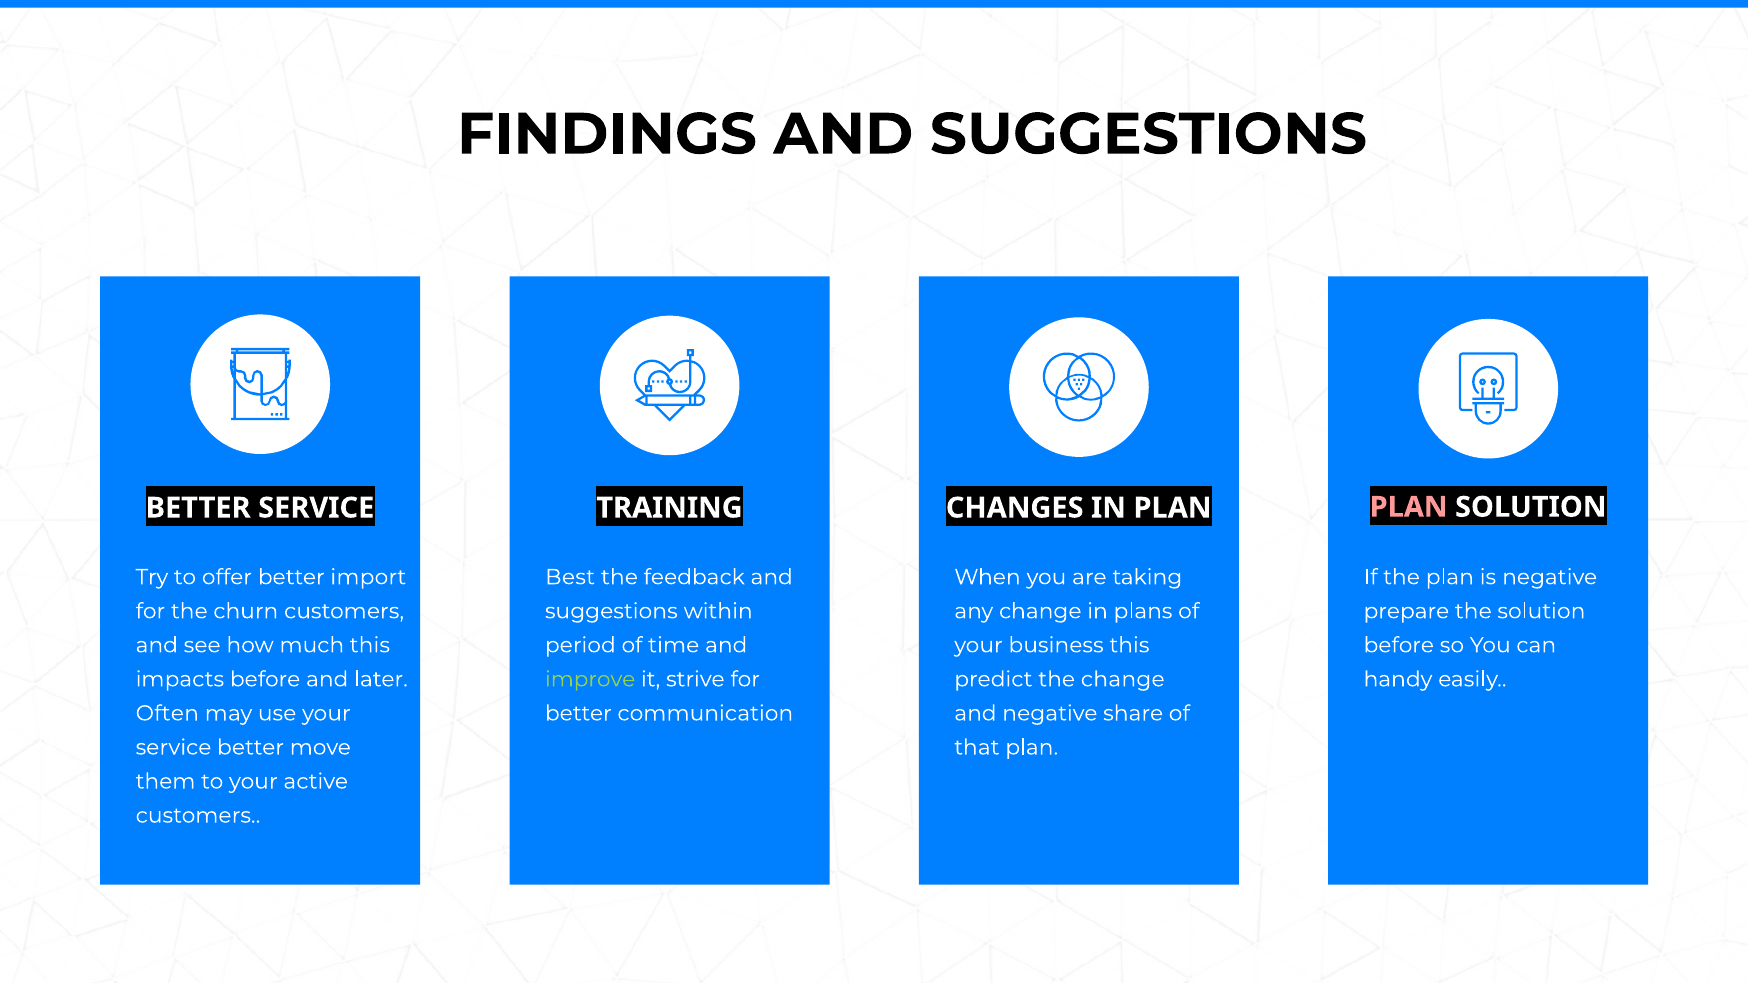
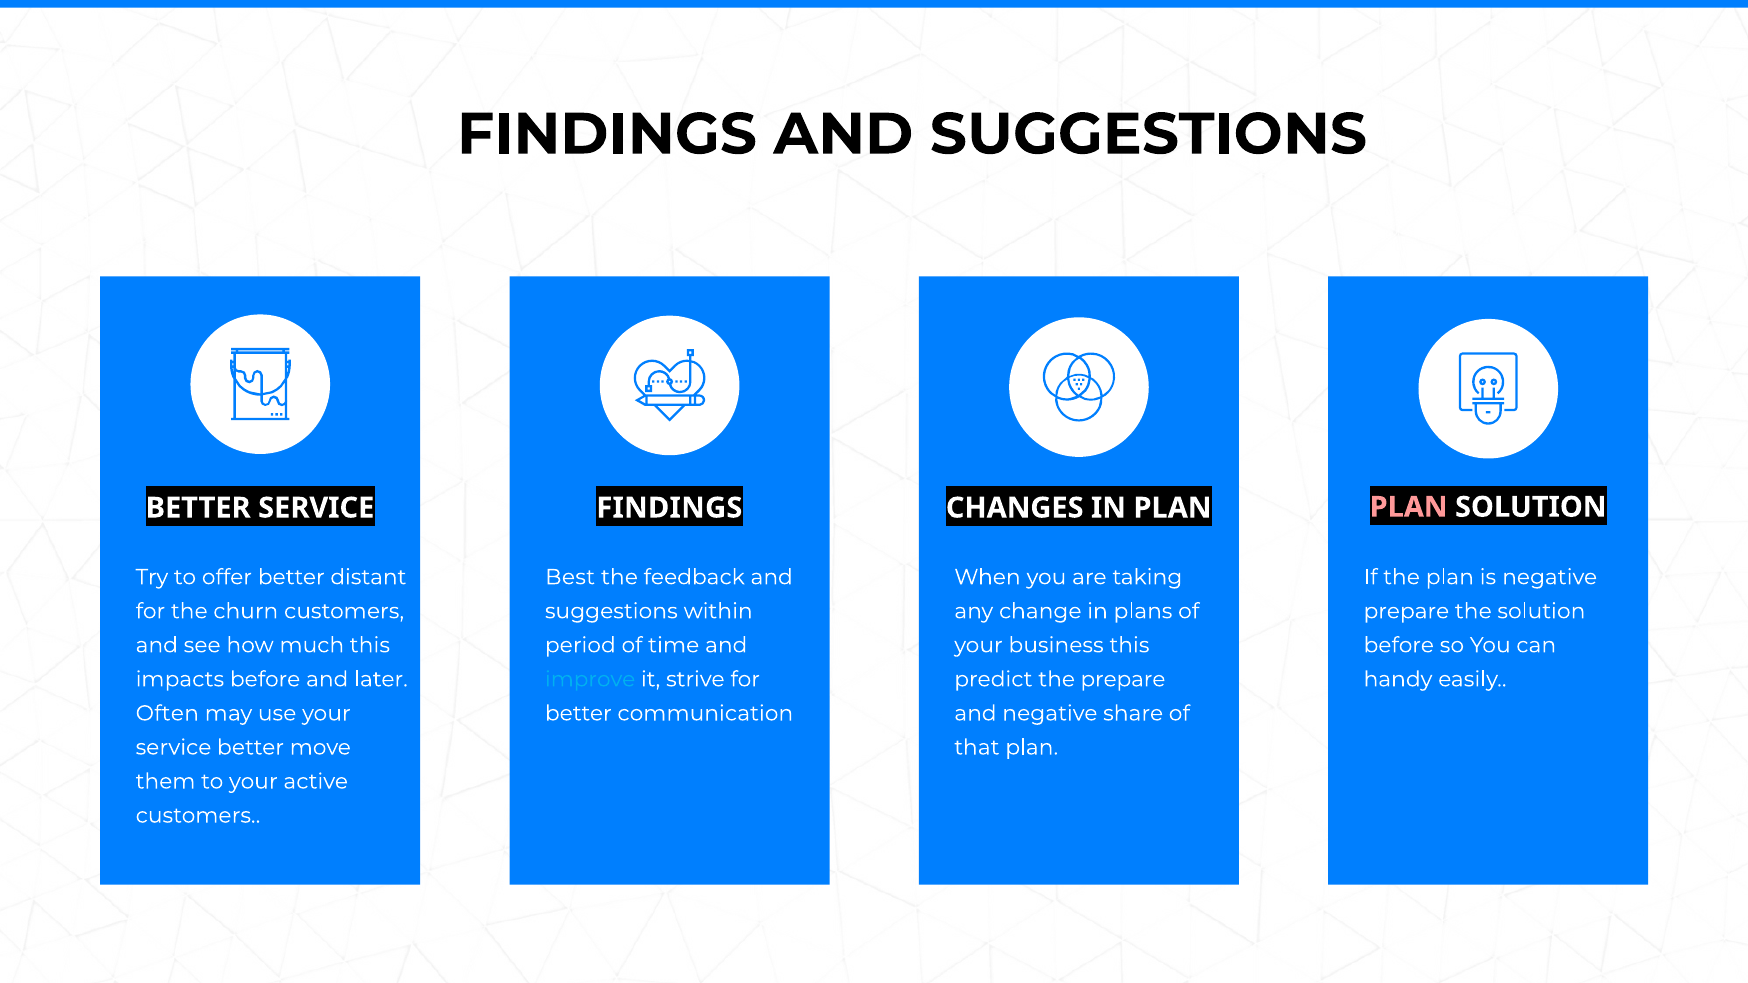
TRAINING: TRAINING -> FINDINGS (669, 508)
import: import -> distant (368, 577)
improve colour: light green -> light blue (590, 679)
the change: change -> prepare (1123, 679)
